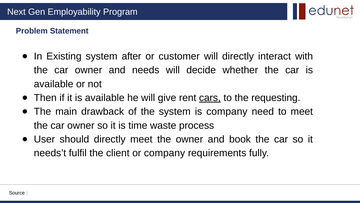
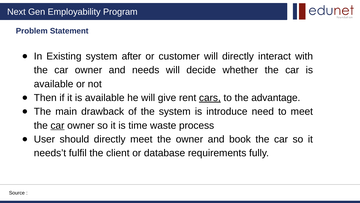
requesting: requesting -> advantage (276, 98)
is company: company -> introduce (227, 111)
car underline: none -> present (57, 125)
or company: company -> database (165, 153)
